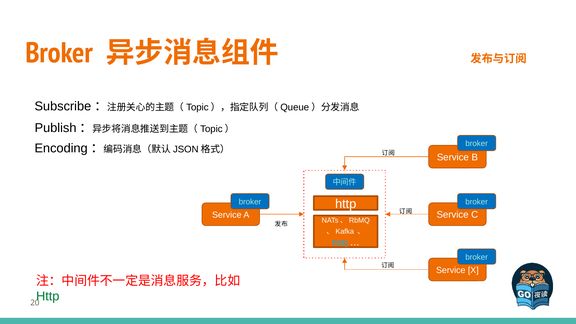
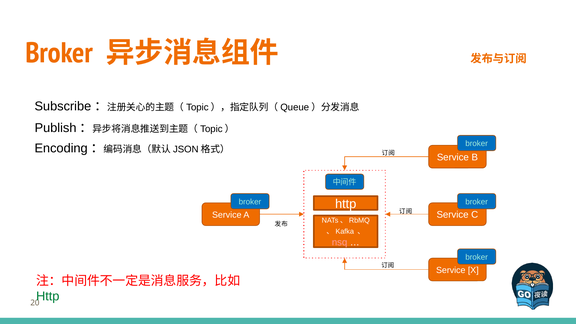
nsq colour: light blue -> pink (340, 242)
